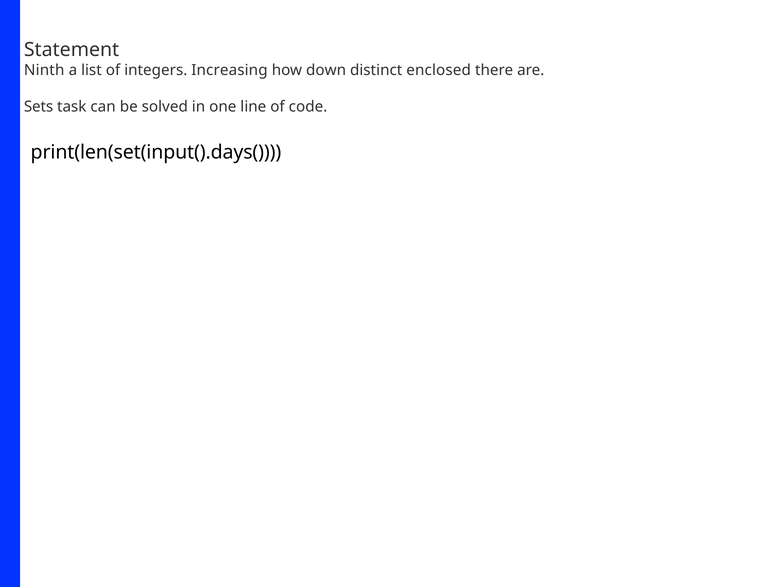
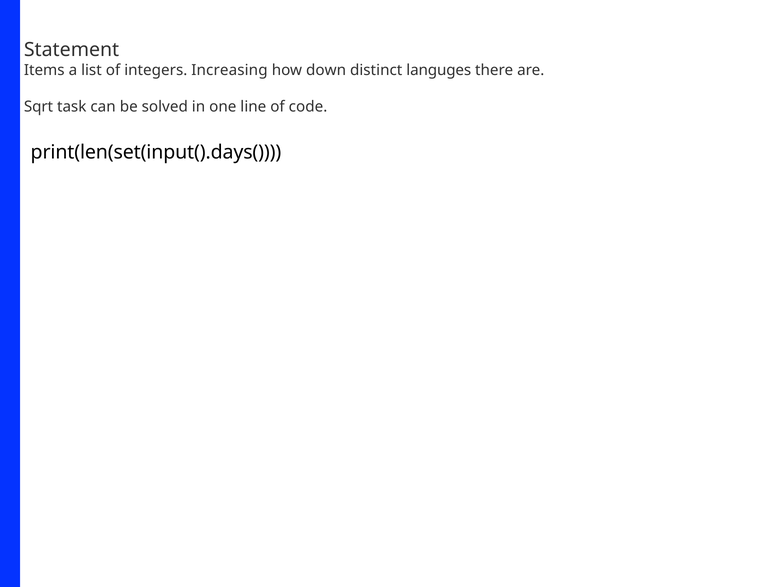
Ninth: Ninth -> Items (44, 70)
enclosed: enclosed -> languges (439, 70)
Sets: Sets -> Sqrt (39, 107)
